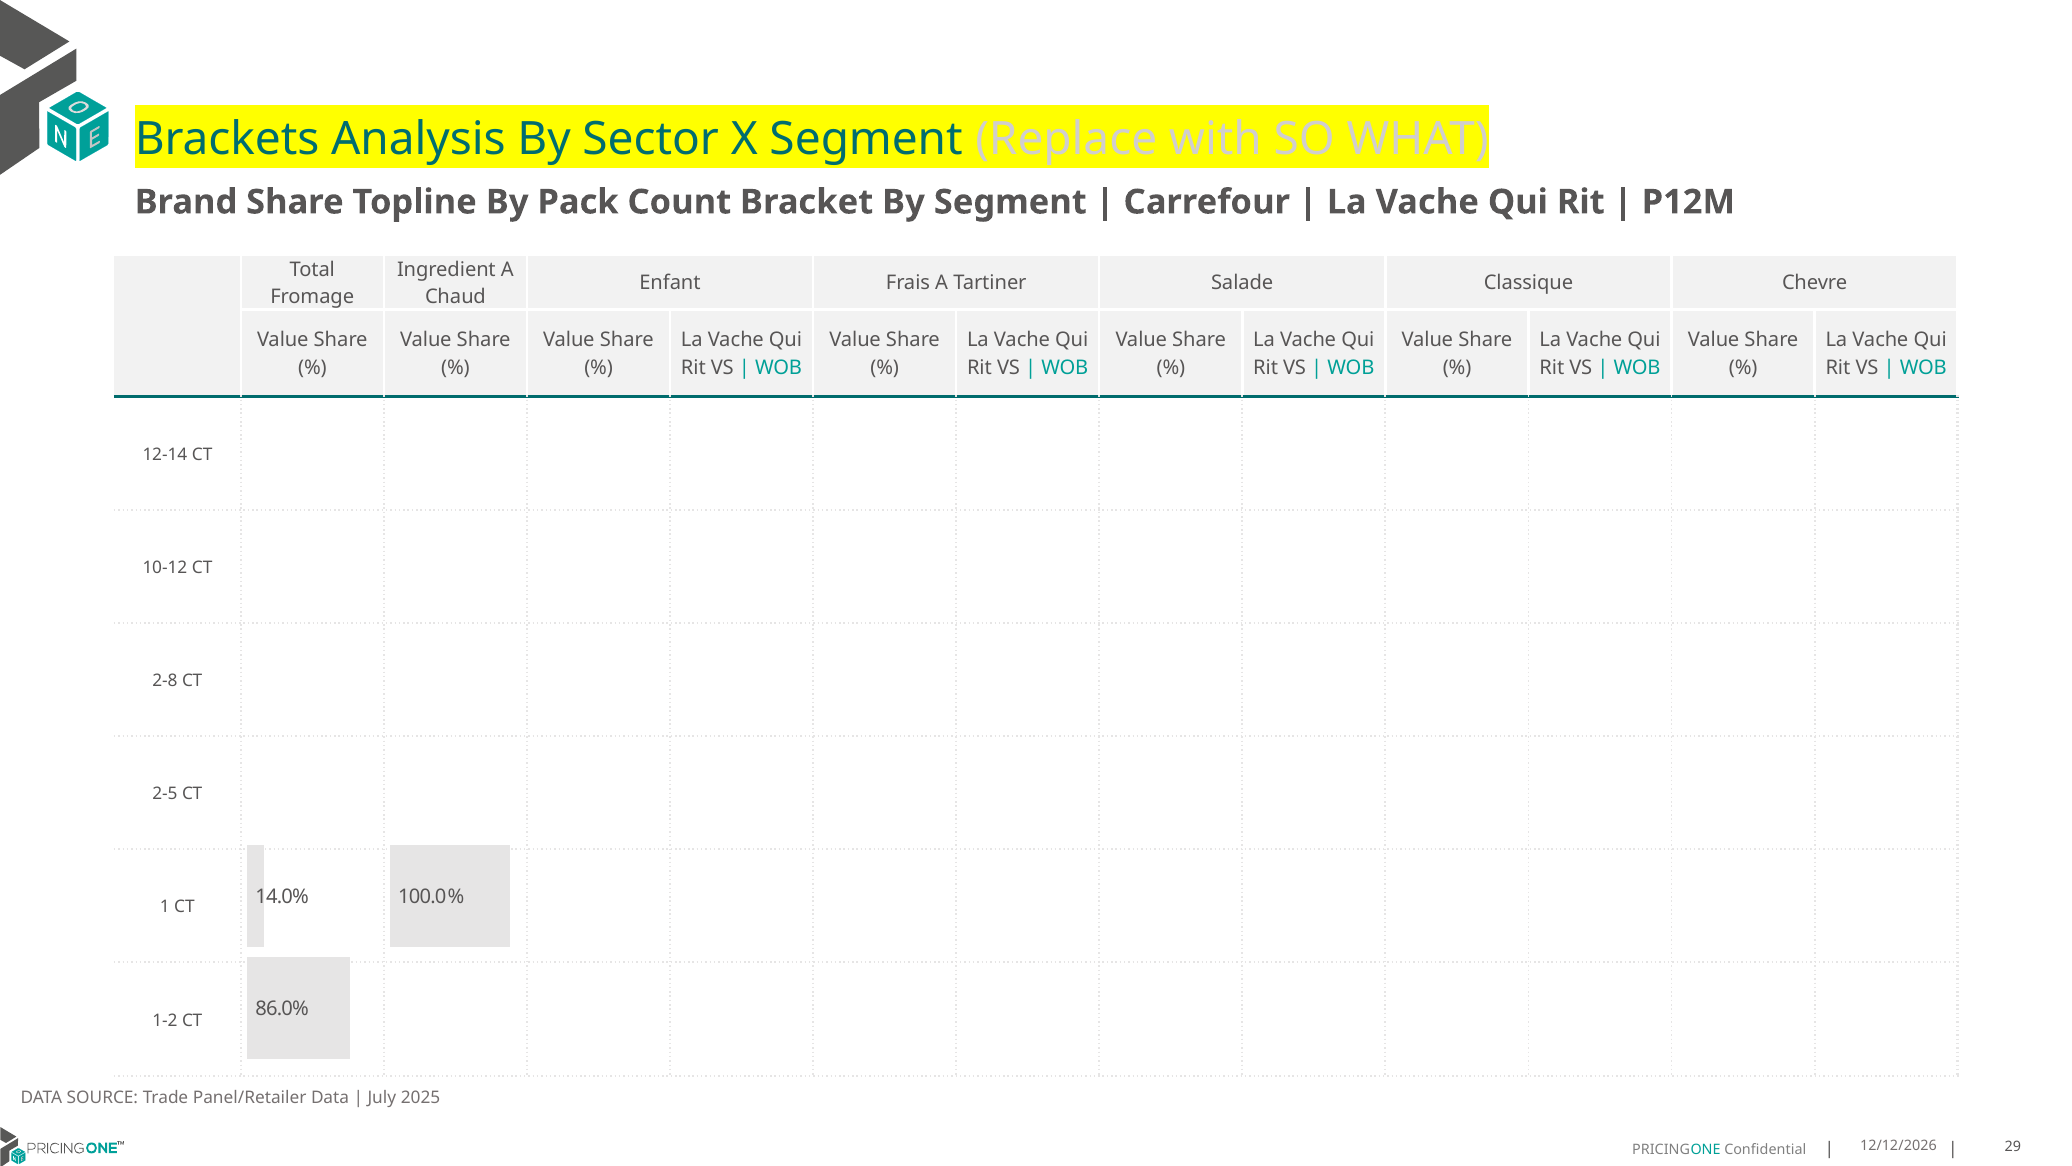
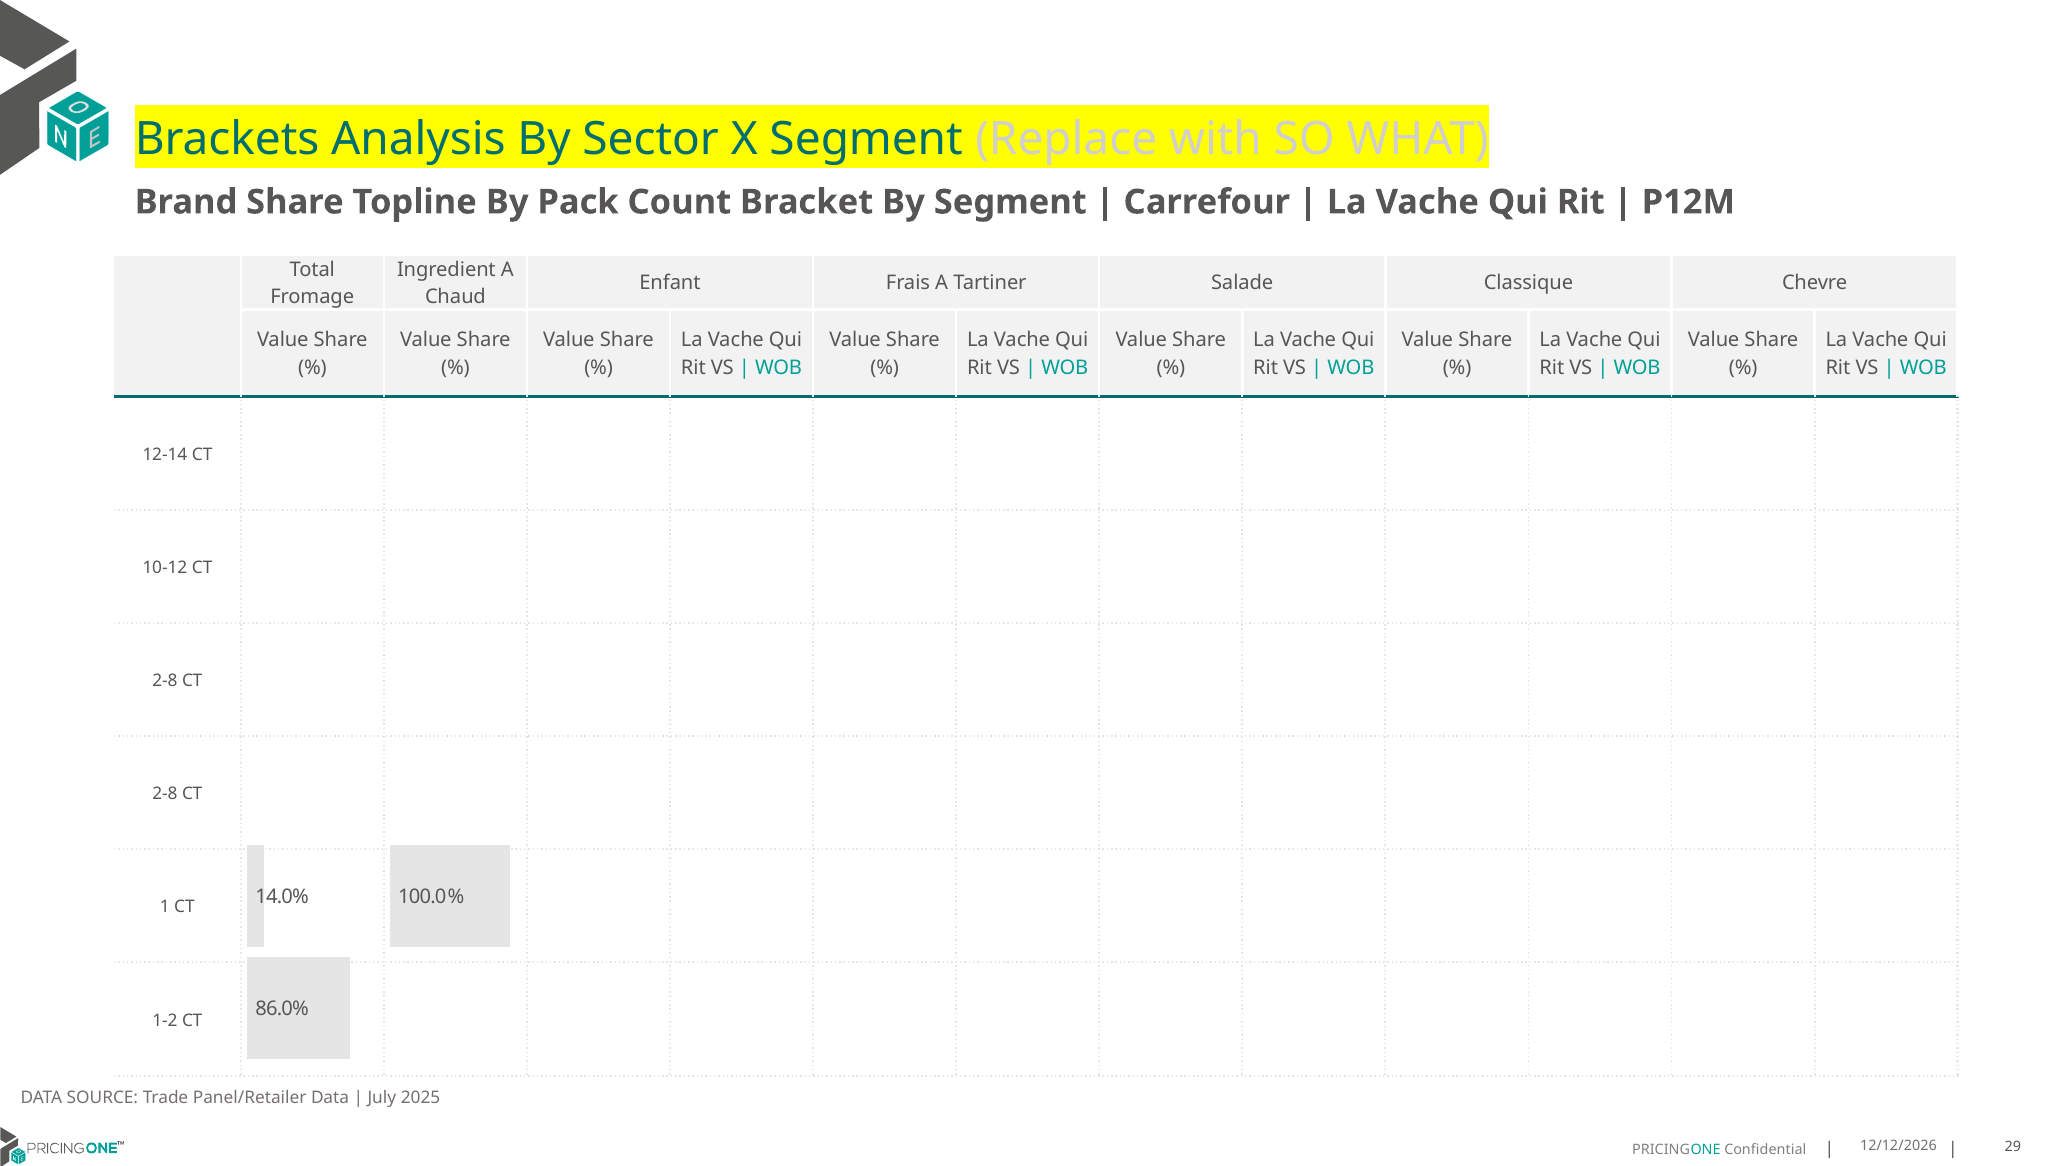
2-5: 2-5 -> 2-8 (165, 794)
